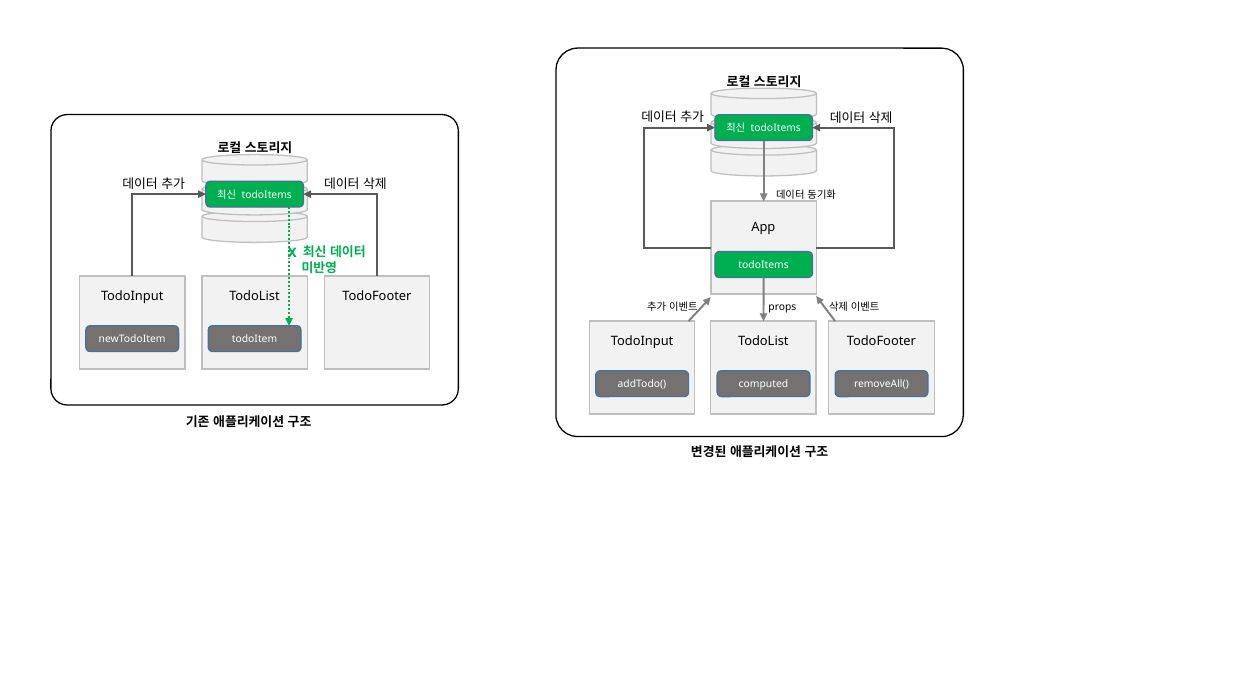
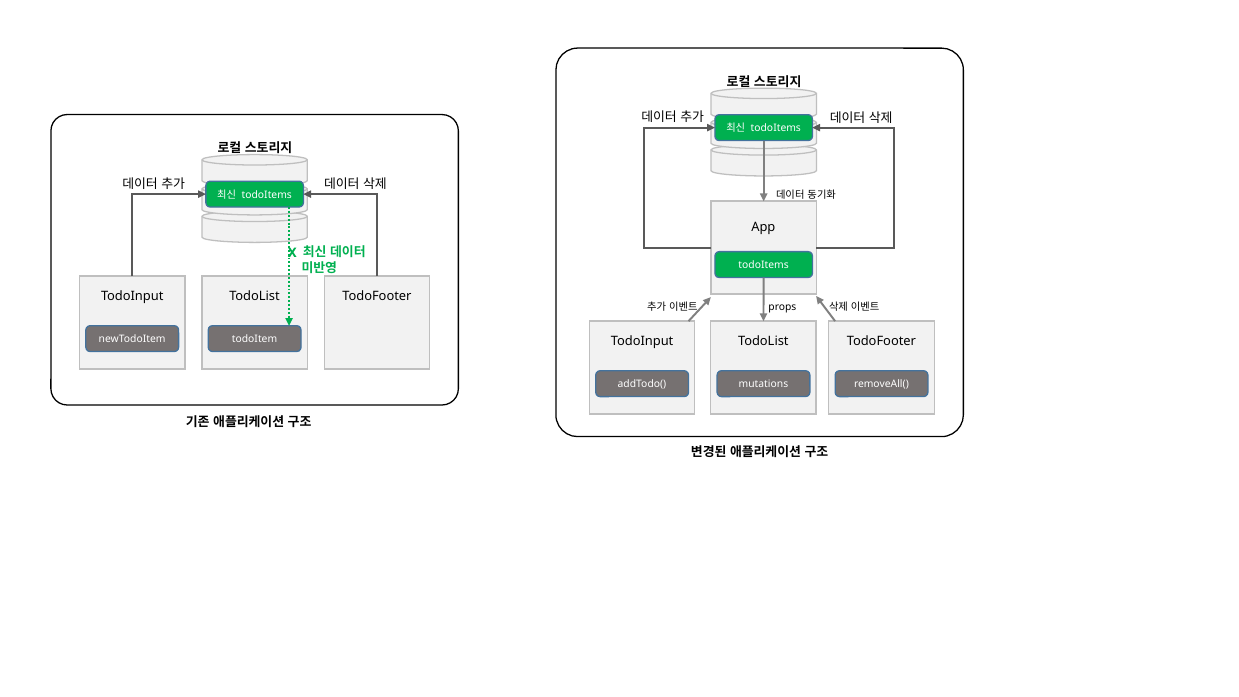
computed: computed -> mutations (763, 384)
